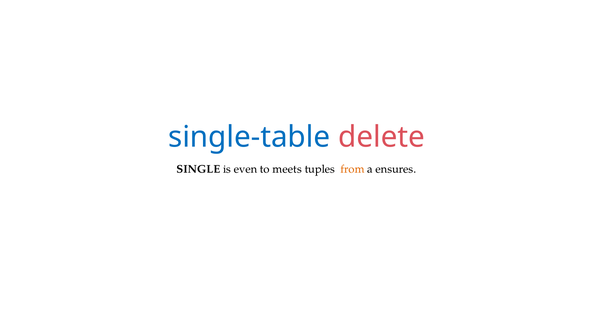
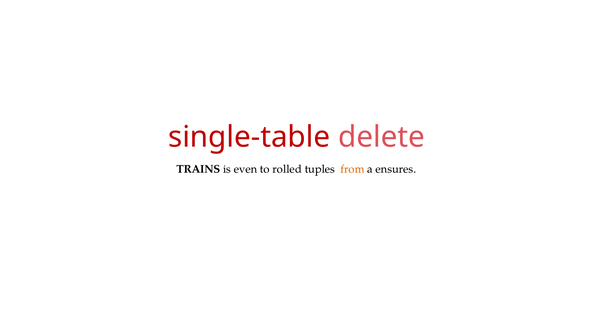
single-table colour: blue -> red (249, 137)
SINGLE: SINGLE -> TRAINS (198, 169)
meets: meets -> rolled (287, 169)
